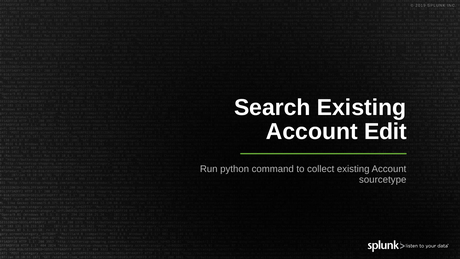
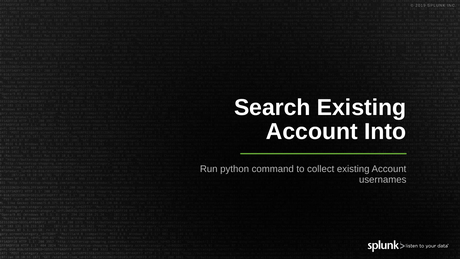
Edit: Edit -> Into (385, 131)
sourcetype: sourcetype -> usernames (383, 179)
